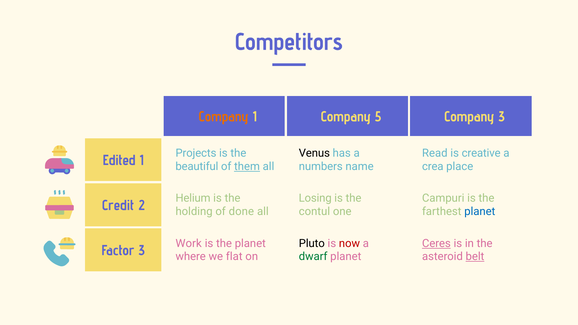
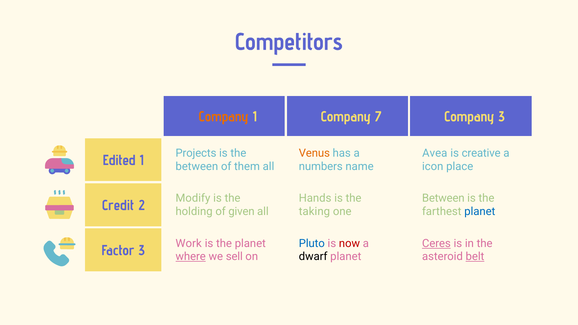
5: 5 -> 7 (378, 117)
Venus colour: black -> orange (314, 153)
Read: Read -> Avea (435, 153)
beautiful: beautiful -> between (197, 167)
them underline: present -> none (247, 167)
crea: crea -> icon (433, 167)
Losing: Losing -> Hands (315, 198)
Campuri: Campuri -> Between (443, 198)
Helium: Helium -> Modify (193, 198)
done: done -> given (241, 212)
contul: contul -> taking (314, 212)
Pluto colour: black -> blue (312, 243)
where underline: none -> present (191, 257)
flat: flat -> sell (234, 257)
dwarf colour: green -> black (313, 257)
